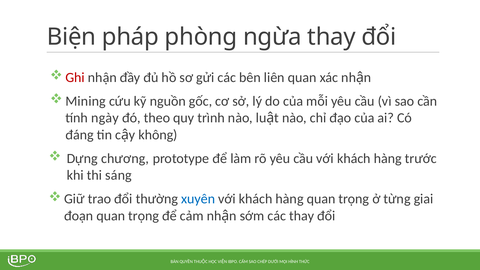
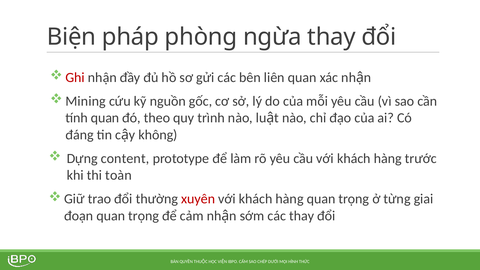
tính ngày: ngày -> quan (105, 118)
chương: chương -> content (125, 158)
sáng: sáng -> toàn (119, 175)
xuyên colour: blue -> red (198, 199)
